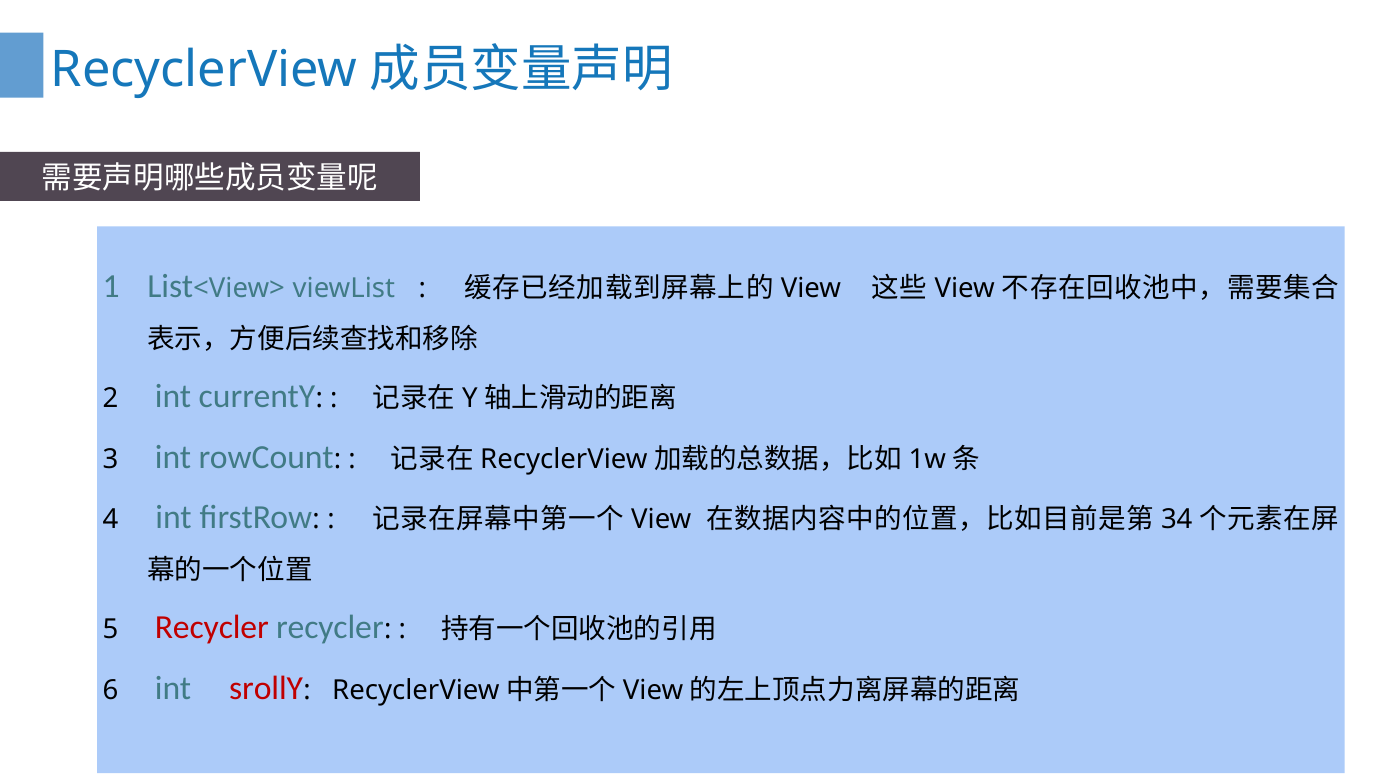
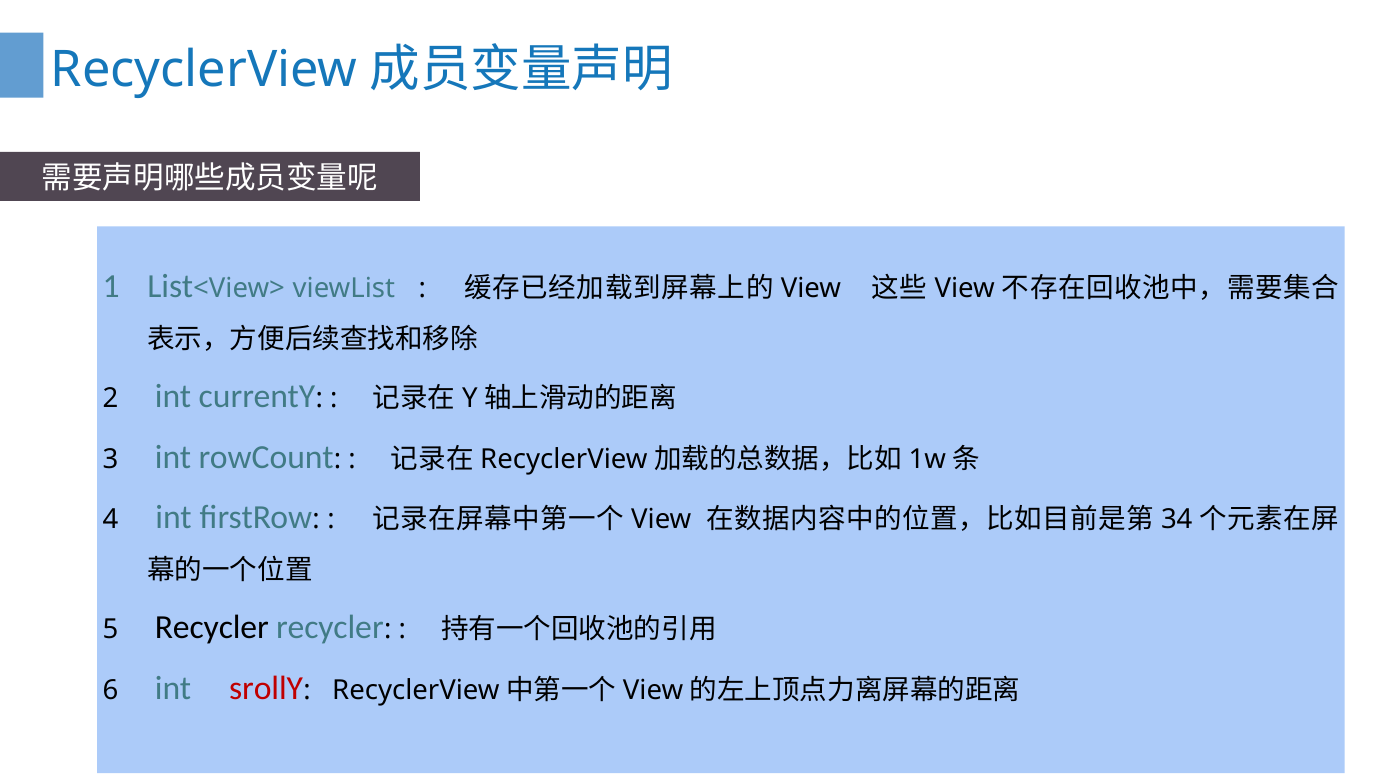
Recycler colour: red -> black (212, 628)
